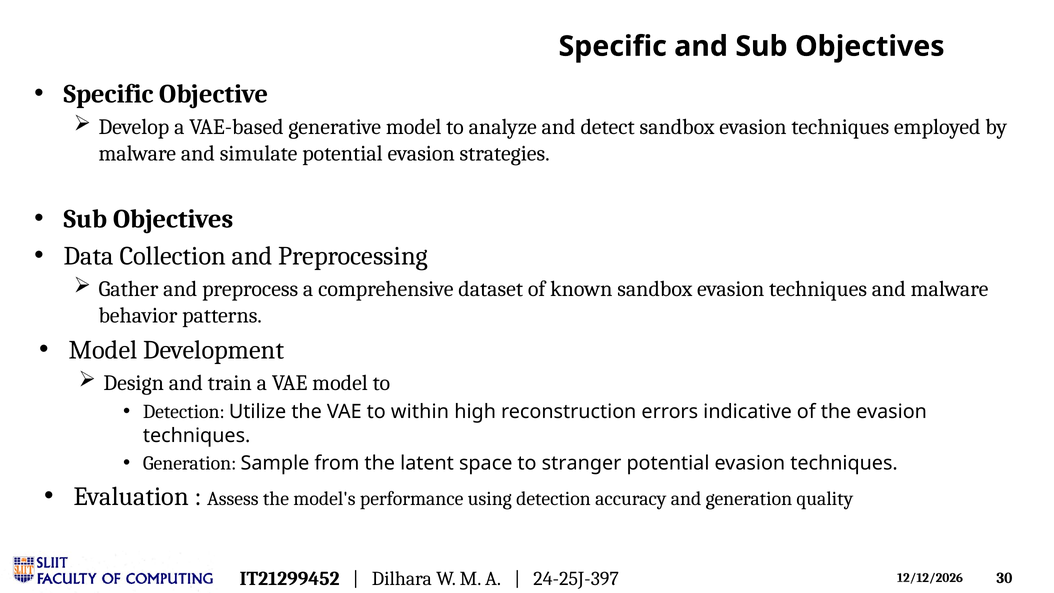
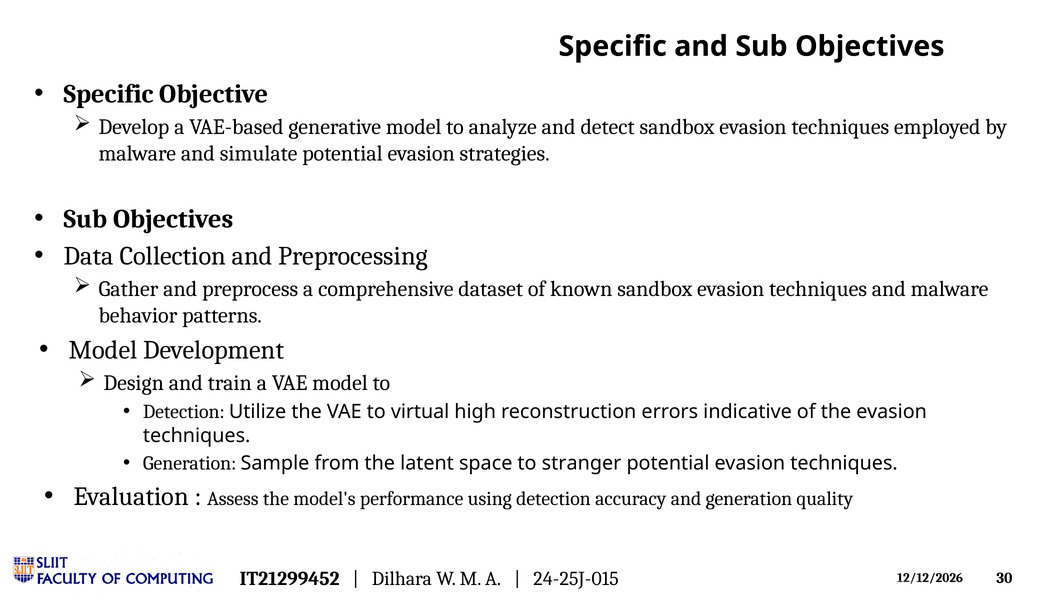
within: within -> virtual (420, 412)
24-25J-397: 24-25J-397 -> 24-25J-015 (576, 579)
